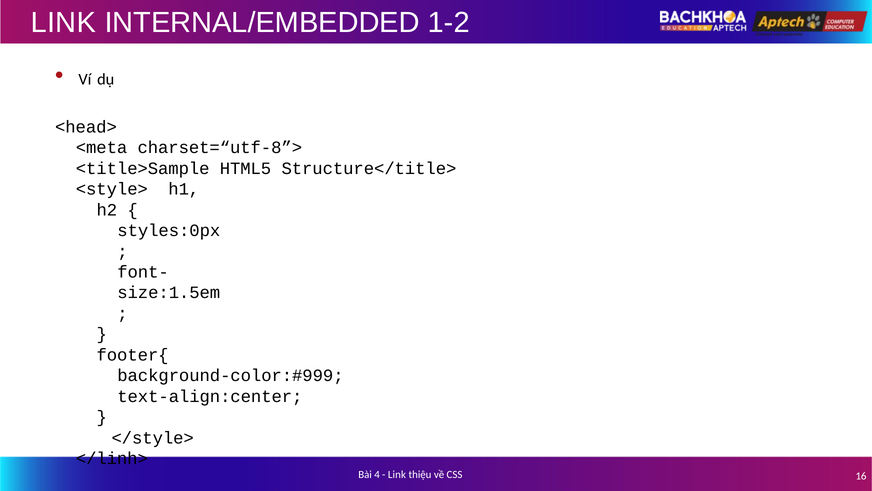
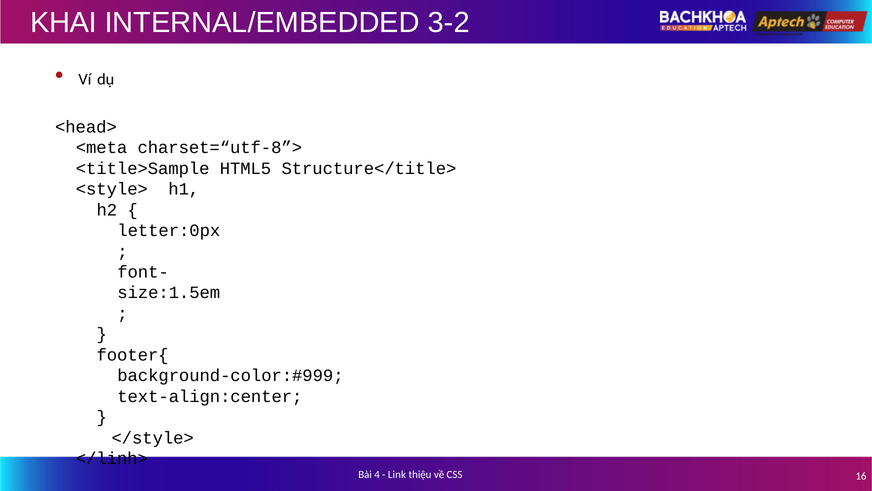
LINK: LINK -> KHAI (64, 23)
1-2: 1-2 -> 3-2 (449, 23)
styles:0px: styles:0px -> letter:0px (169, 230)
